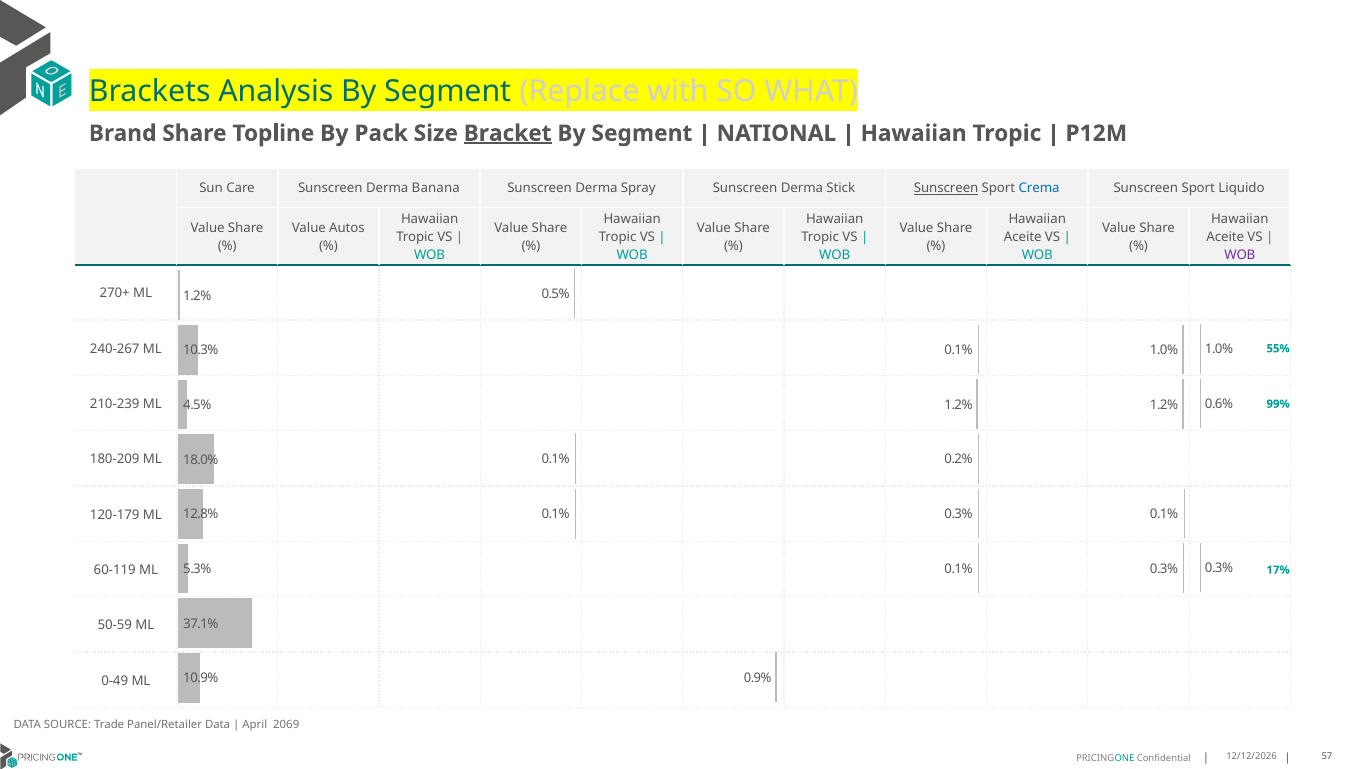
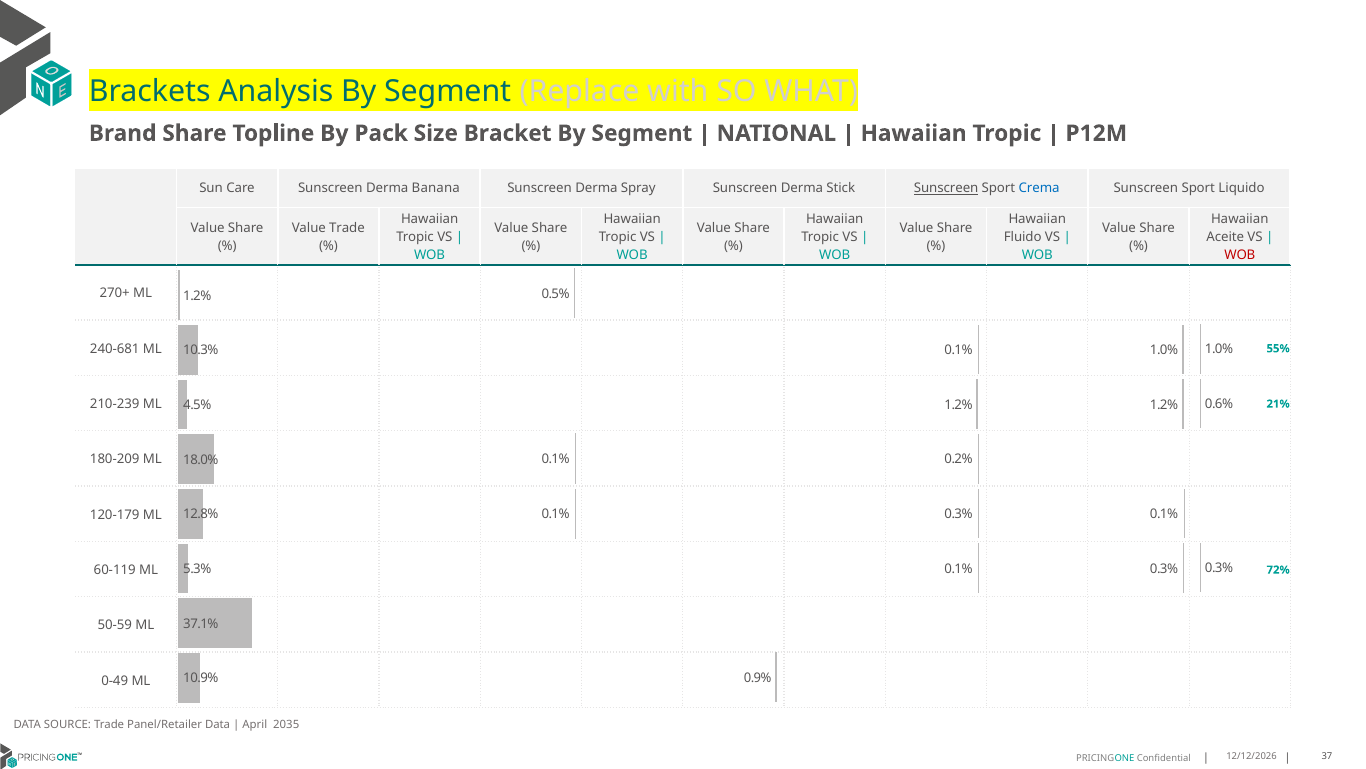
Bracket underline: present -> none (508, 133)
Value Autos: Autos -> Trade (347, 228)
Aceite: Aceite -> Fluido (1023, 237)
WOB colour: purple -> red (1240, 255)
240-267: 240-267 -> 240-681 (115, 349)
99%: 99% -> 21% (1278, 404)
17%: 17% -> 72% (1278, 569)
2069: 2069 -> 2035 (286, 724)
57: 57 -> 37 (1327, 755)
